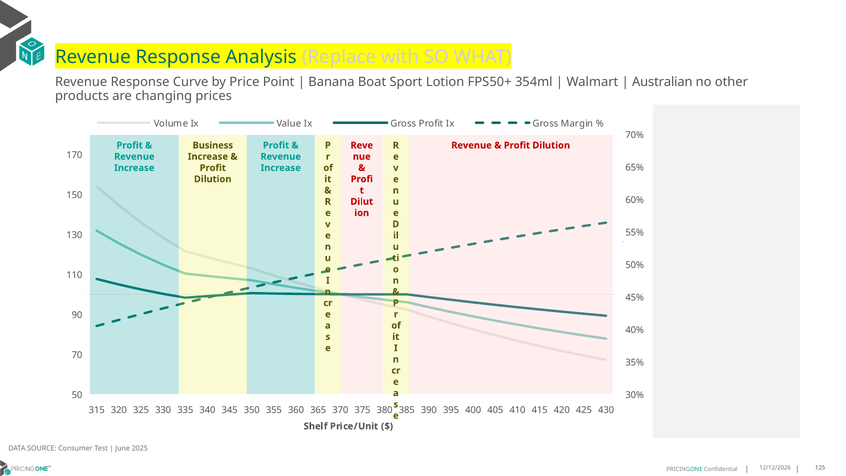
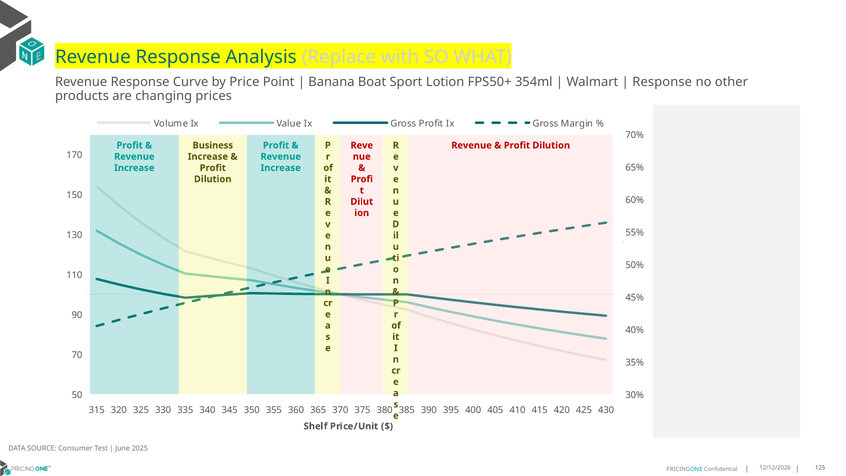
Australian: Australian -> Response (662, 82)
